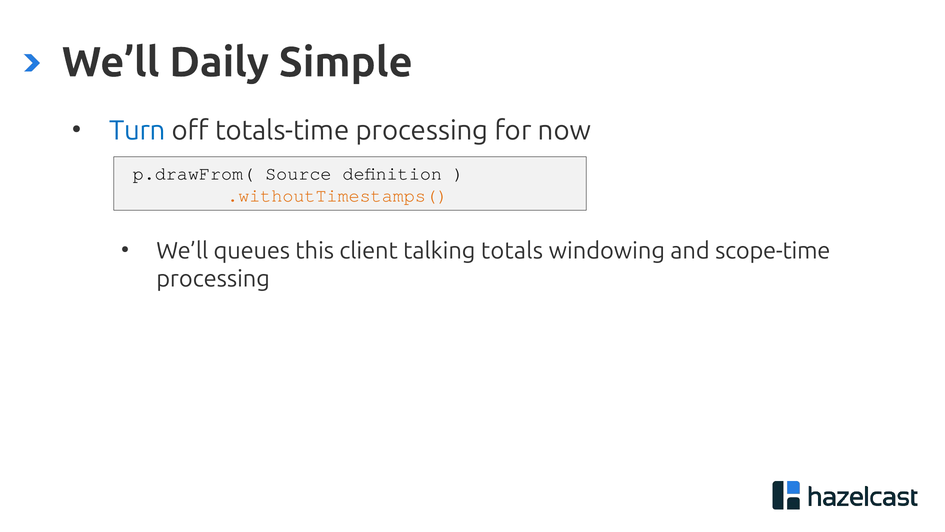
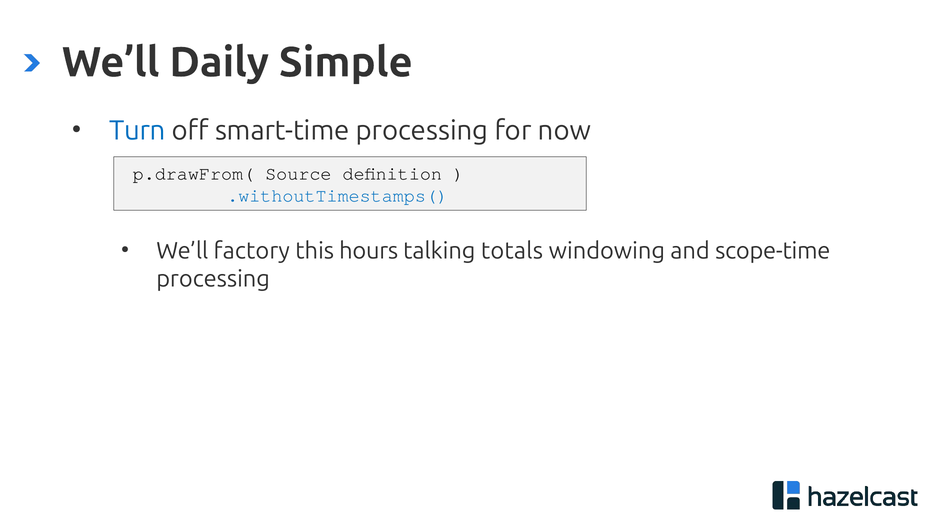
totals-time: totals-time -> smart-time (282, 130)
.withoutTimestamps( colour: orange -> blue (338, 196)
queues: queues -> factory (252, 251)
client: client -> hours (369, 251)
